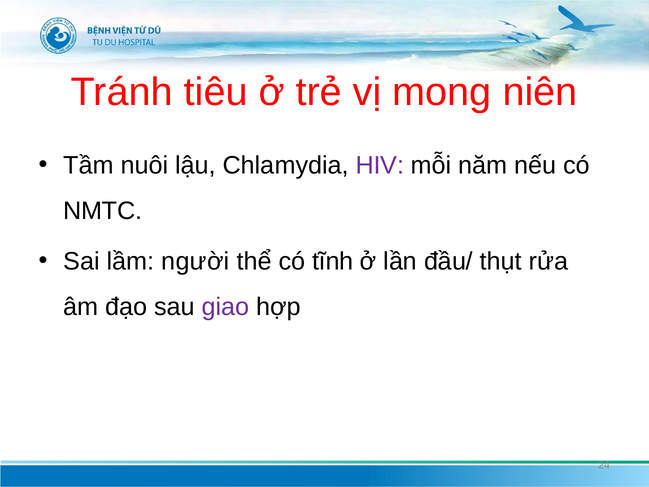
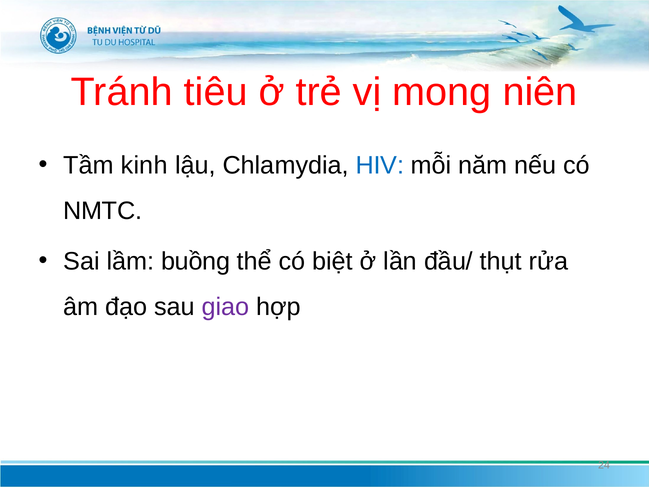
nuôi: nuôi -> kinh (144, 165)
HIV colour: purple -> blue (380, 165)
người: người -> buồng (196, 261)
tĩnh: tĩnh -> biệt (333, 261)
